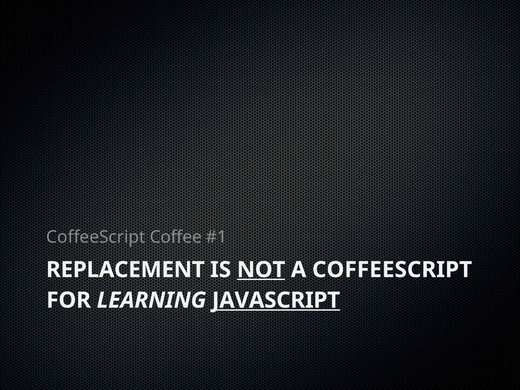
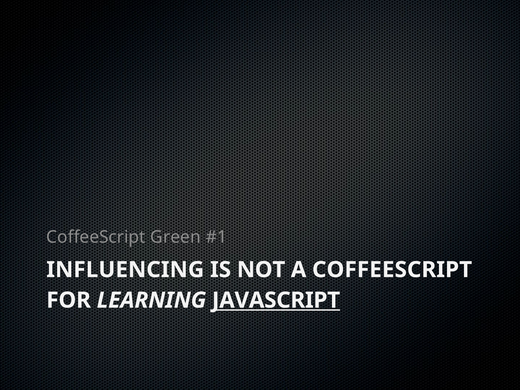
Coffee: Coffee -> Green (176, 237)
REPLACEMENT: REPLACEMENT -> INFLUENCING (125, 270)
NOT underline: present -> none (261, 270)
